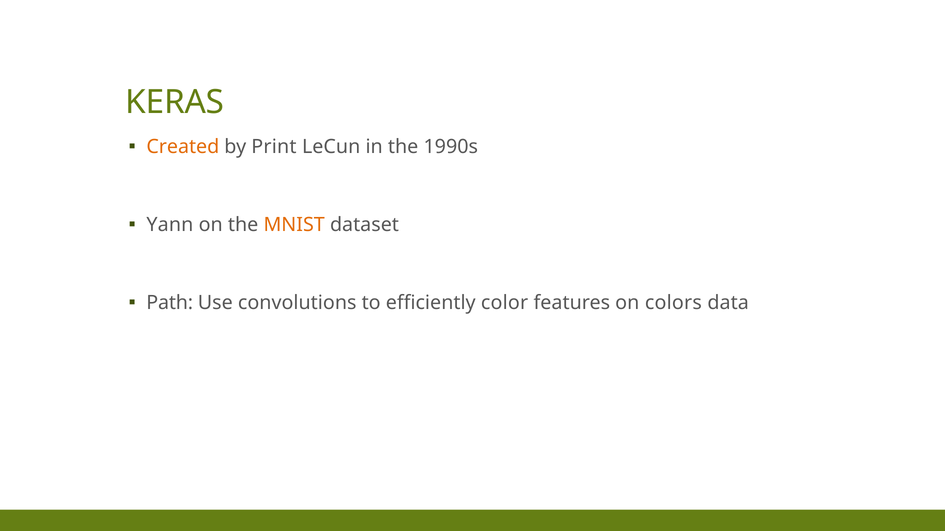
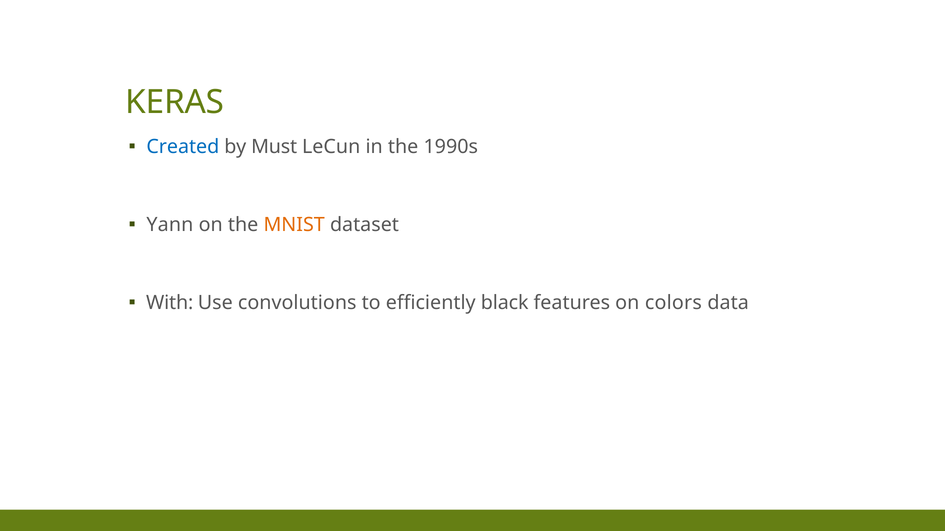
Created colour: orange -> blue (183, 147)
Print: Print -> Must (274, 147)
Path: Path -> With (170, 303)
color: color -> black (505, 303)
